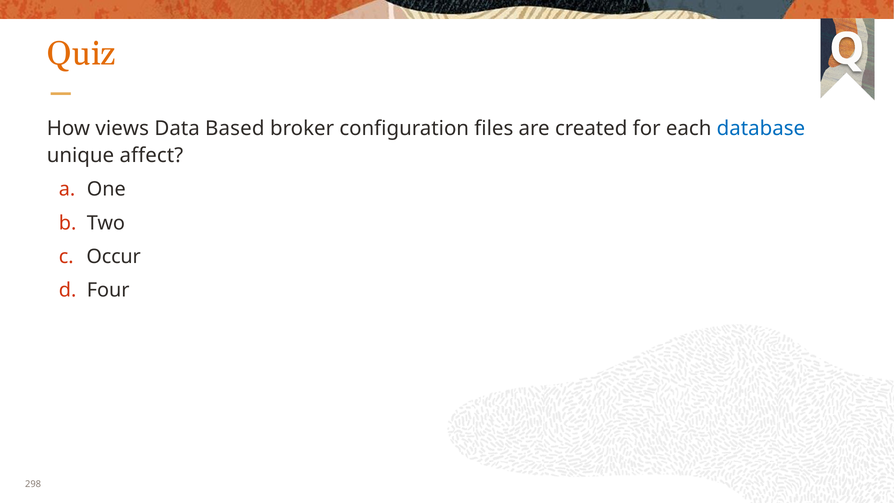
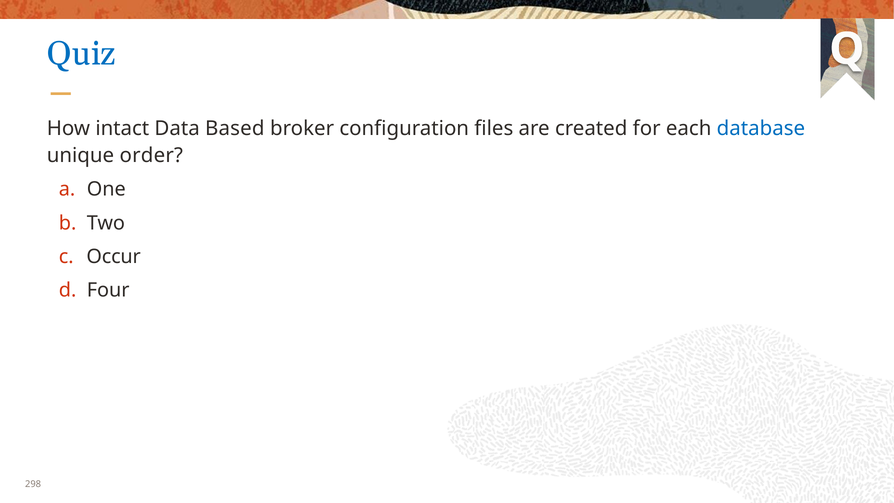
Quiz colour: orange -> blue (81, 54)
views: views -> intact (122, 128)
affect: affect -> order (151, 155)
